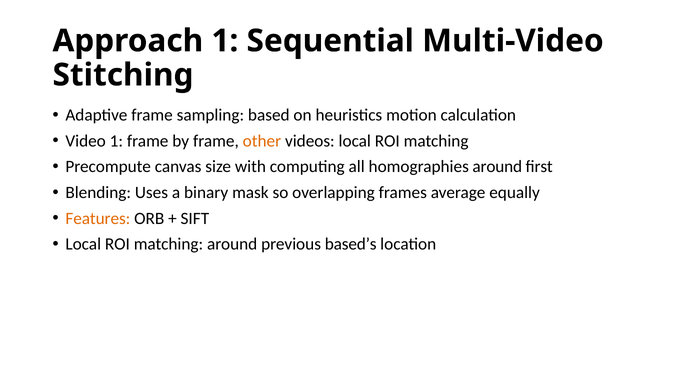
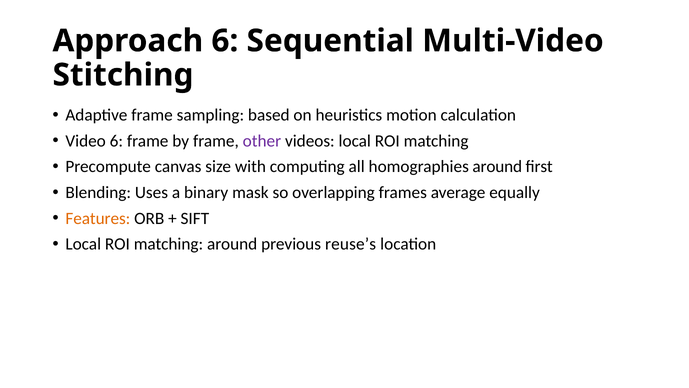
Approach 1: 1 -> 6 (225, 41)
Video 1: 1 -> 6 (116, 141)
other colour: orange -> purple (262, 141)
based’s: based’s -> reuse’s (351, 244)
